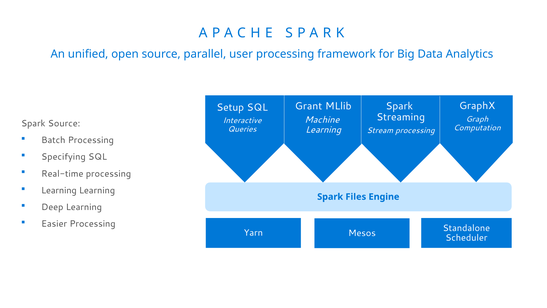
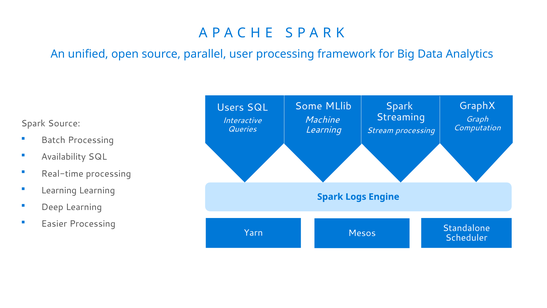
Grant: Grant -> Some (309, 106)
Setup: Setup -> Users (230, 107)
Specifying: Specifying -> Availability (64, 157)
Files: Files -> Logs (356, 197)
